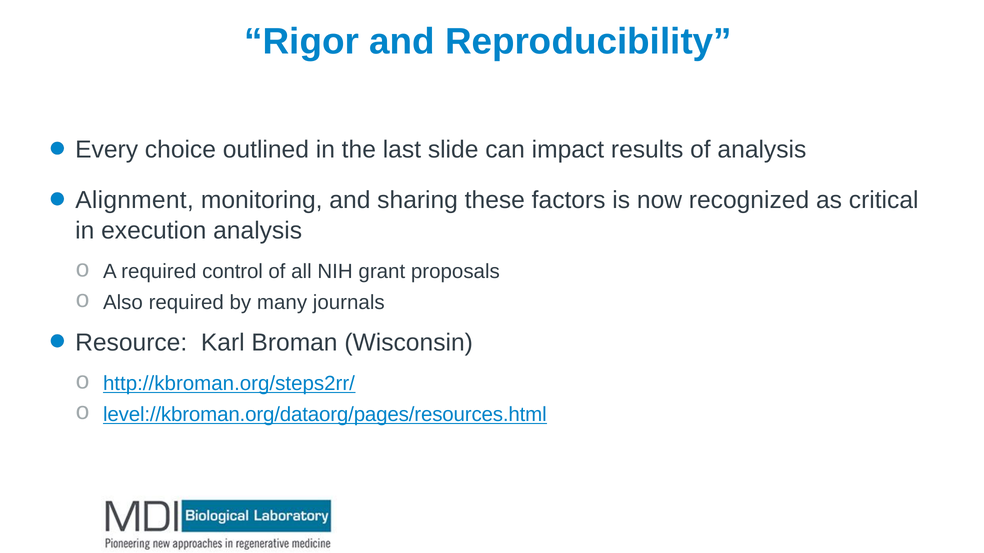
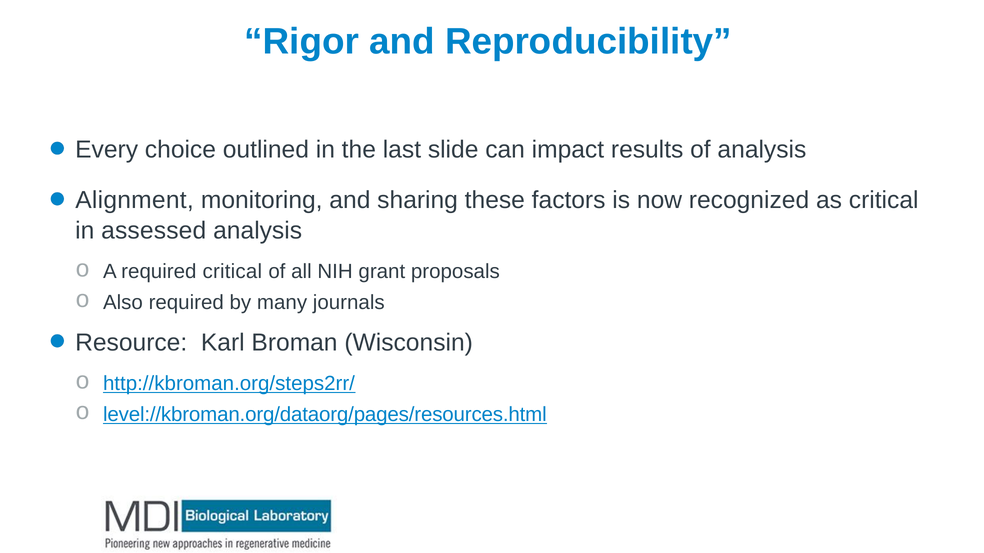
execution: execution -> assessed (154, 231)
required control: control -> critical (232, 272)
